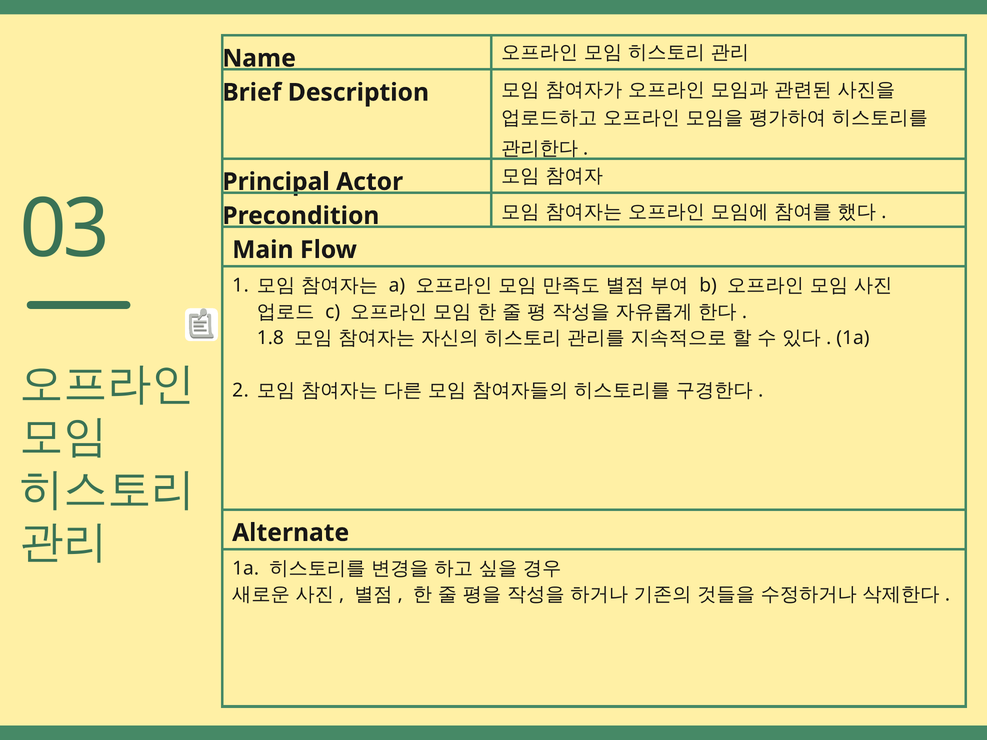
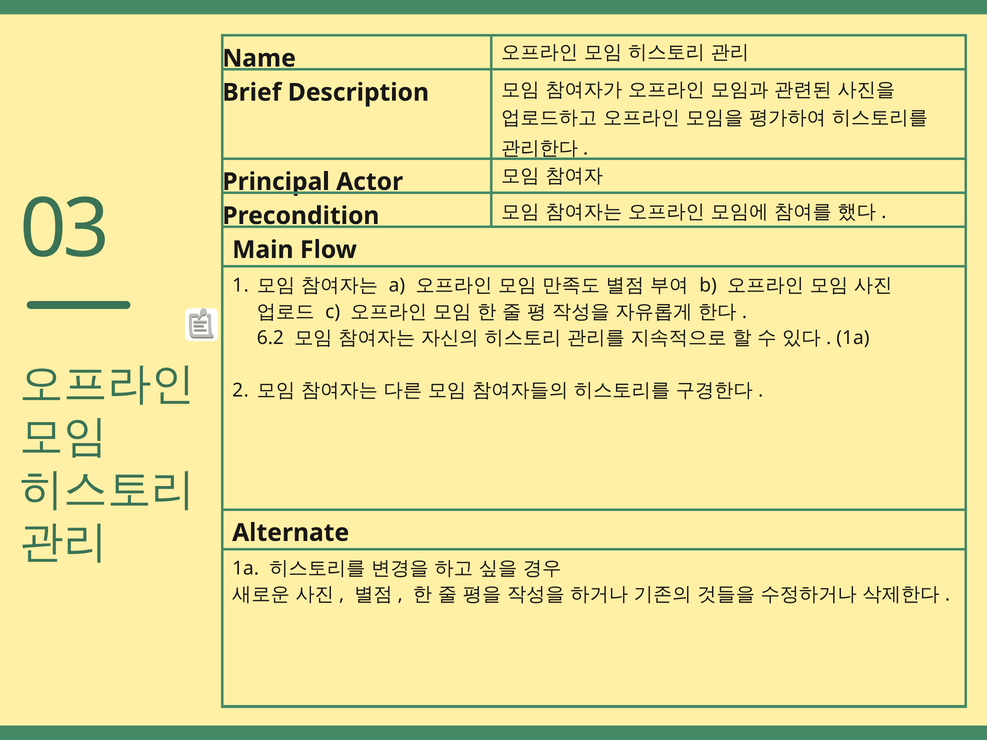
1.8: 1.8 -> 6.2 (270, 338)
